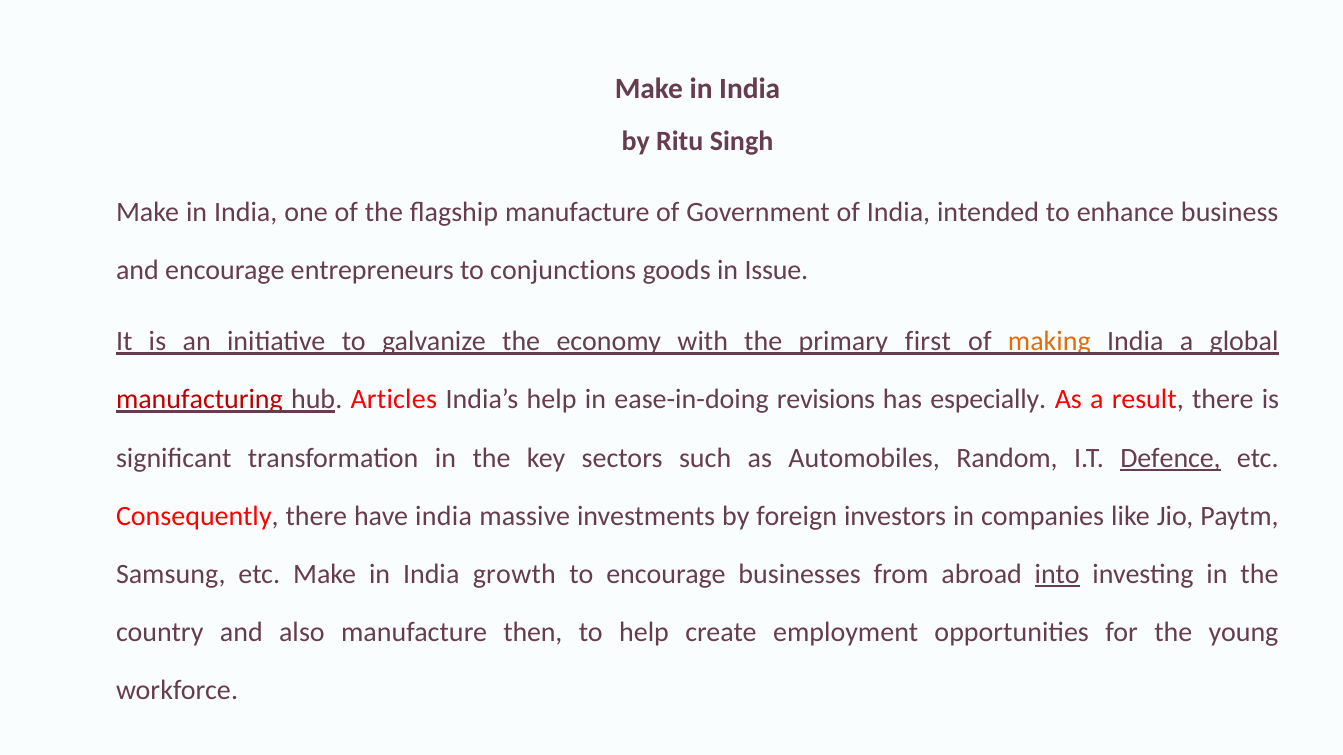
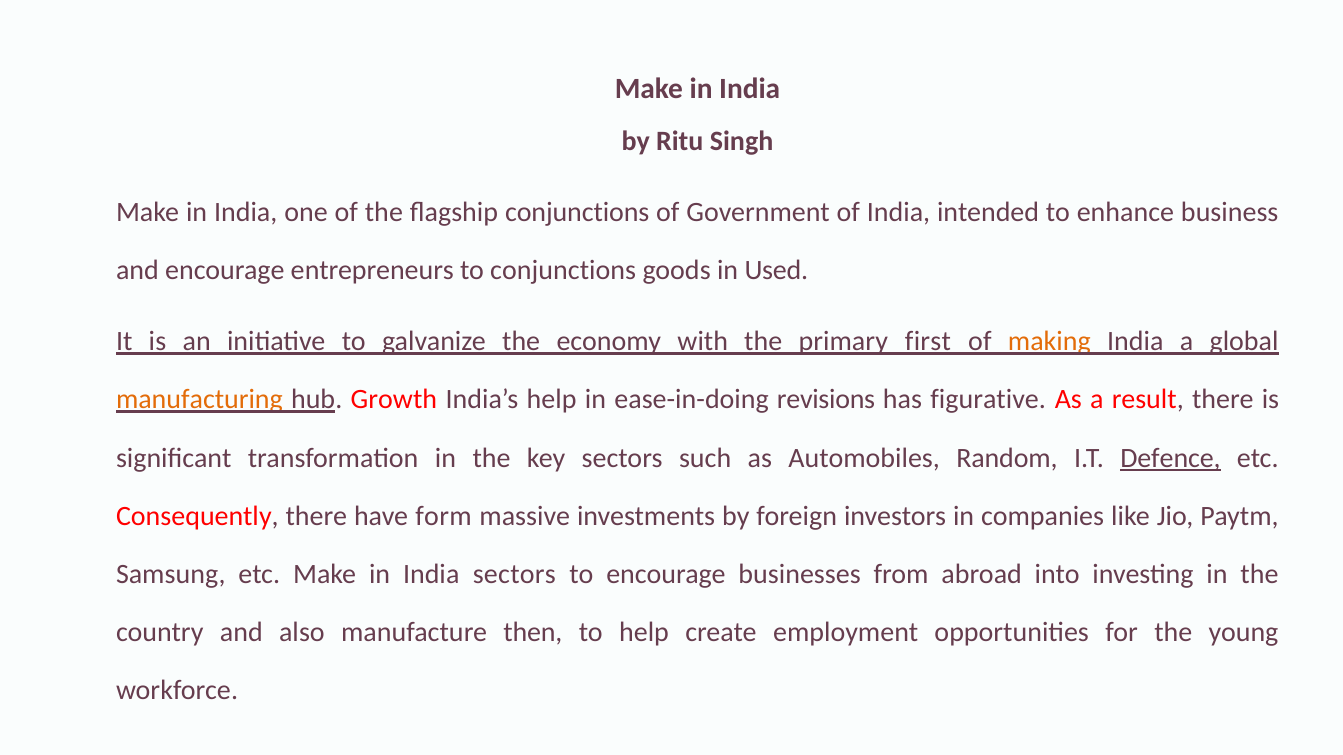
flagship manufacture: manufacture -> conjunctions (577, 212)
Issue: Issue -> Used (776, 270)
manufacturing colour: red -> orange (199, 400)
Articles: Articles -> Growth (394, 400)
especially: especially -> figurative (988, 400)
have india: india -> form (444, 516)
India growth: growth -> sectors (514, 575)
into underline: present -> none (1057, 575)
